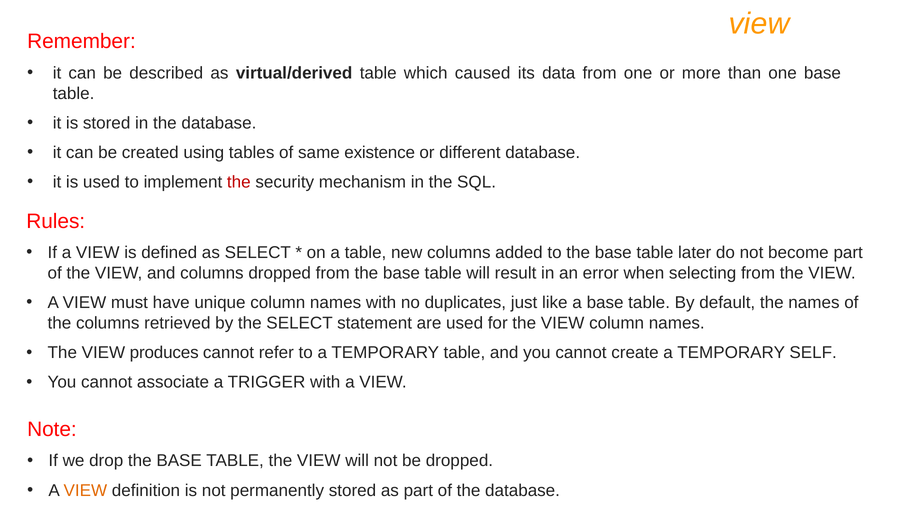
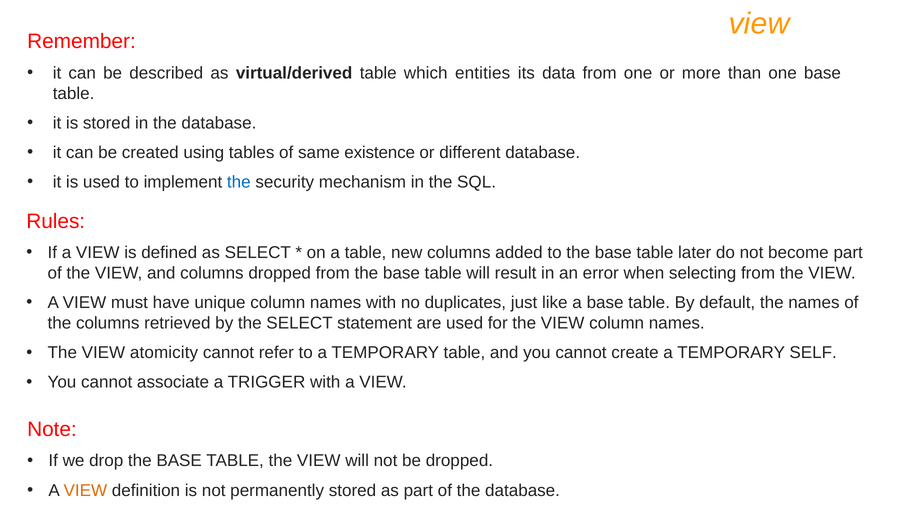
caused: caused -> entities (483, 73)
the colour: red -> blue (239, 182)
produces: produces -> atomicity (164, 353)
